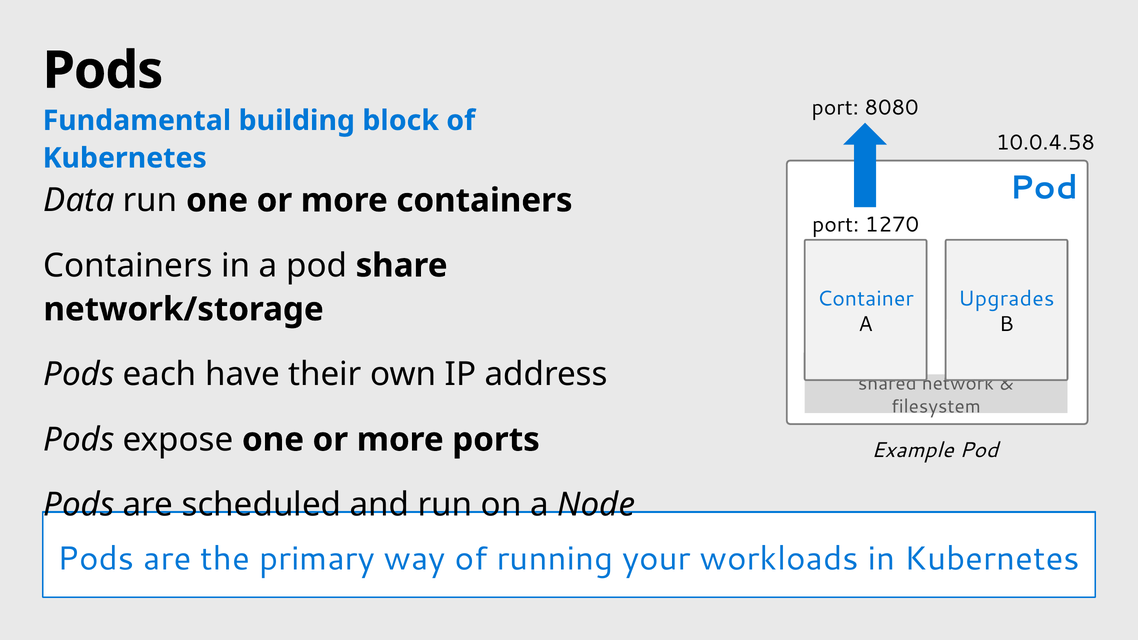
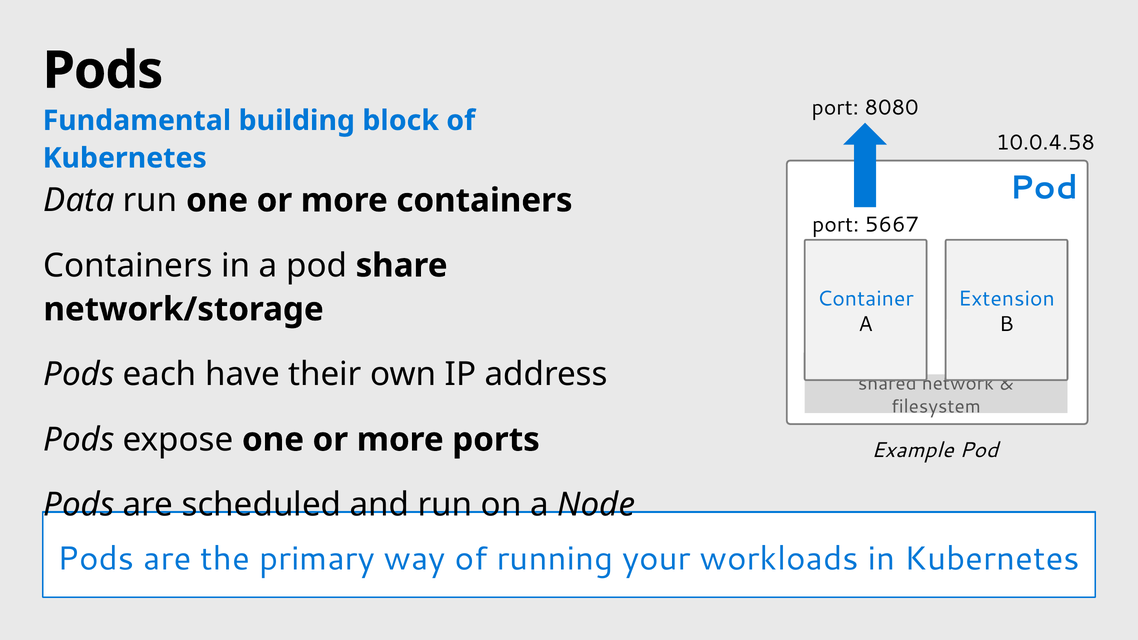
1270: 1270 -> 5667 (892, 225)
Upgrades: Upgrades -> Extension (1006, 299)
